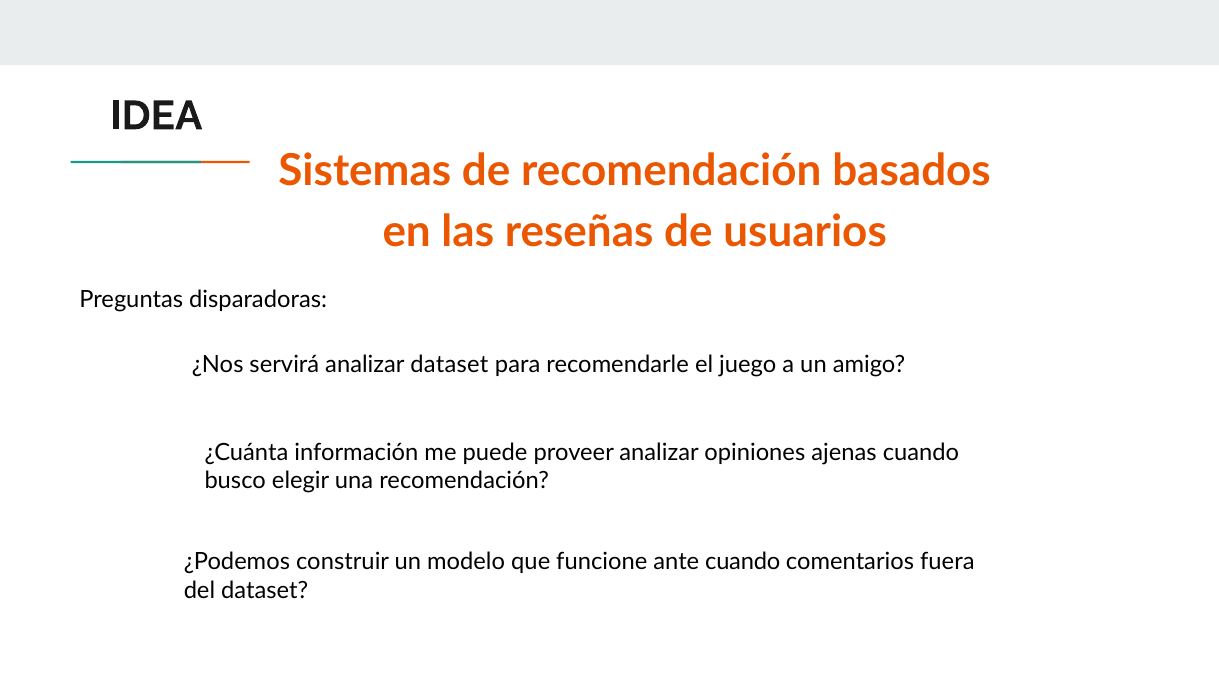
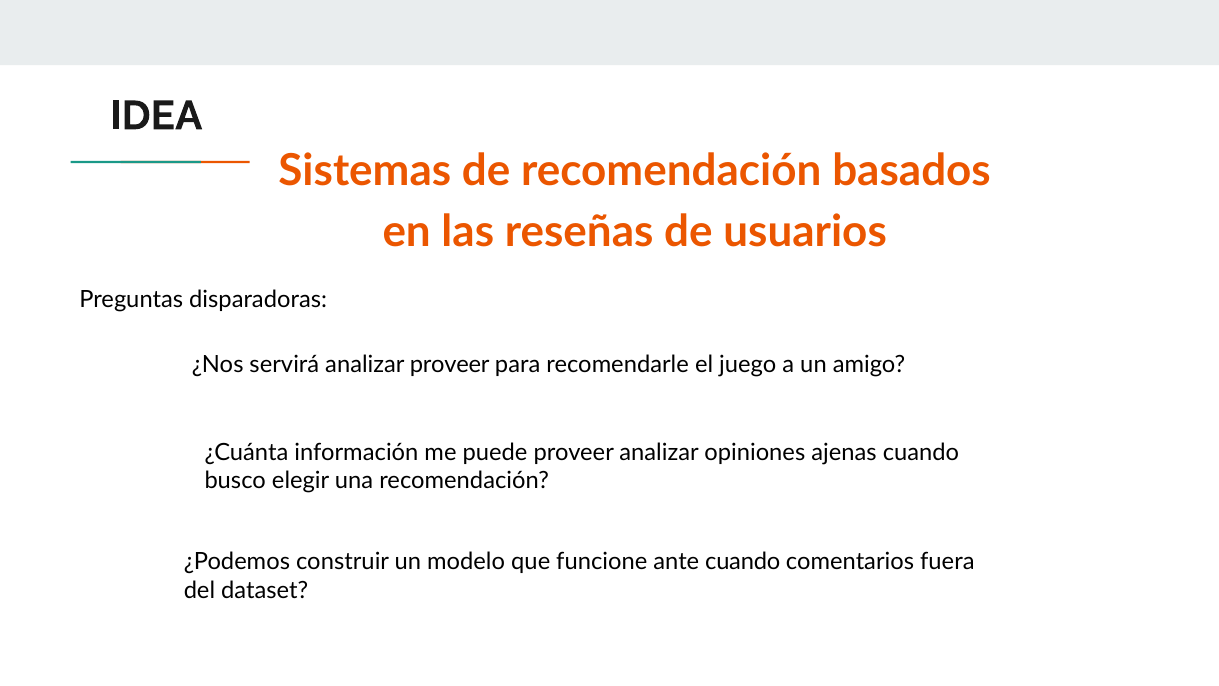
analizar dataset: dataset -> proveer (450, 364)
